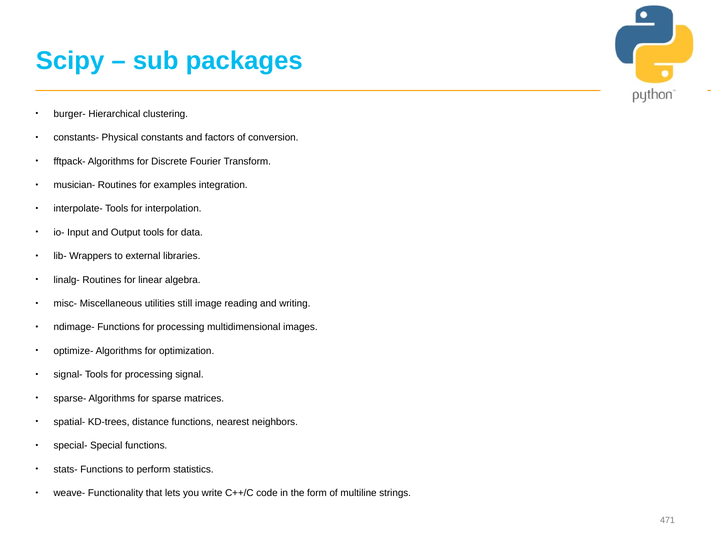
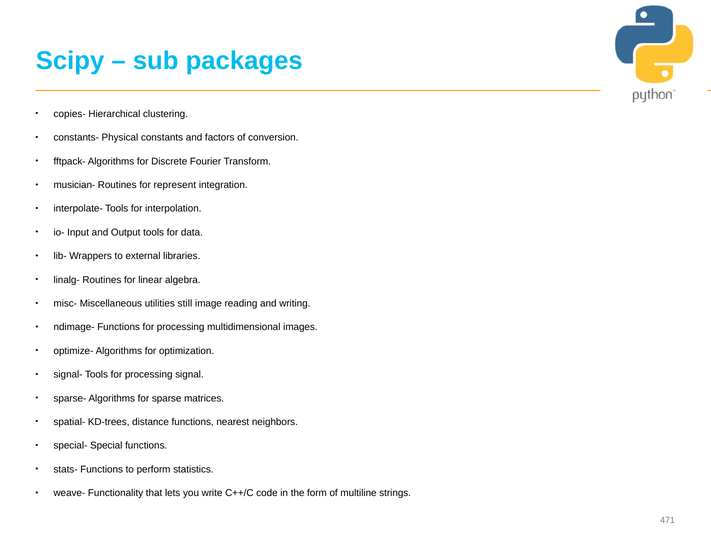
burger-: burger- -> copies- (70, 114)
examples: examples -> represent (175, 185)
